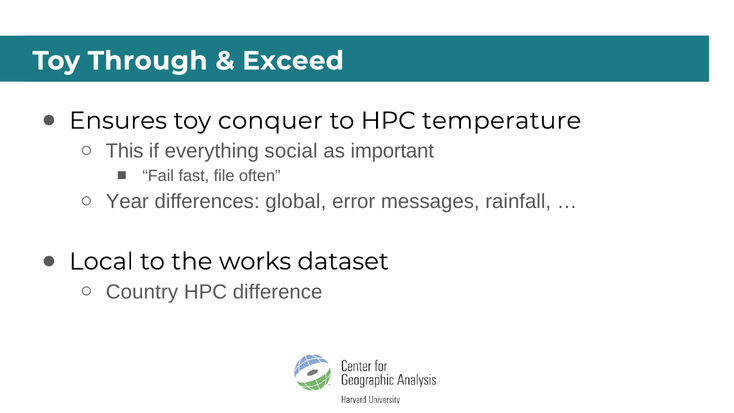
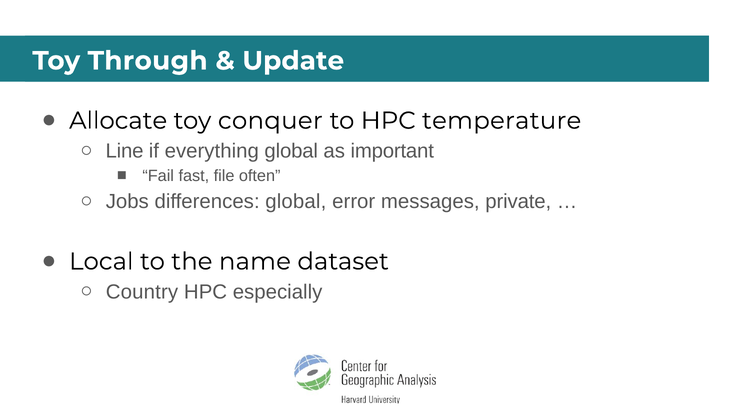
Exceed: Exceed -> Update (293, 61)
Ensures: Ensures -> Allocate (118, 121)
This: This -> Line (125, 151)
everything social: social -> global (291, 151)
Year: Year -> Jobs (127, 202)
rainfall: rainfall -> private (518, 202)
works: works -> name (255, 261)
difference: difference -> especially (278, 292)
